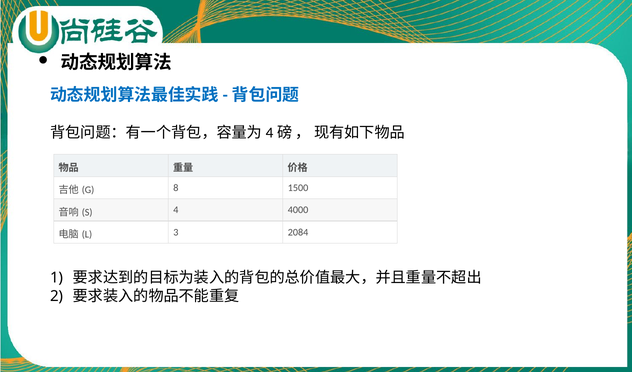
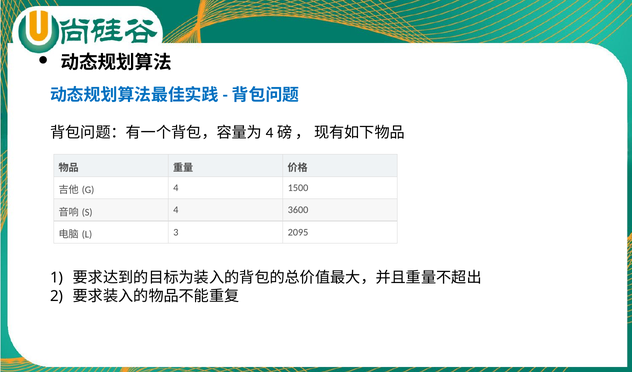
8: 8 -> 4 (176, 188)
4000: 4000 -> 3600 (298, 210)
2084: 2084 -> 2095 (298, 232)
